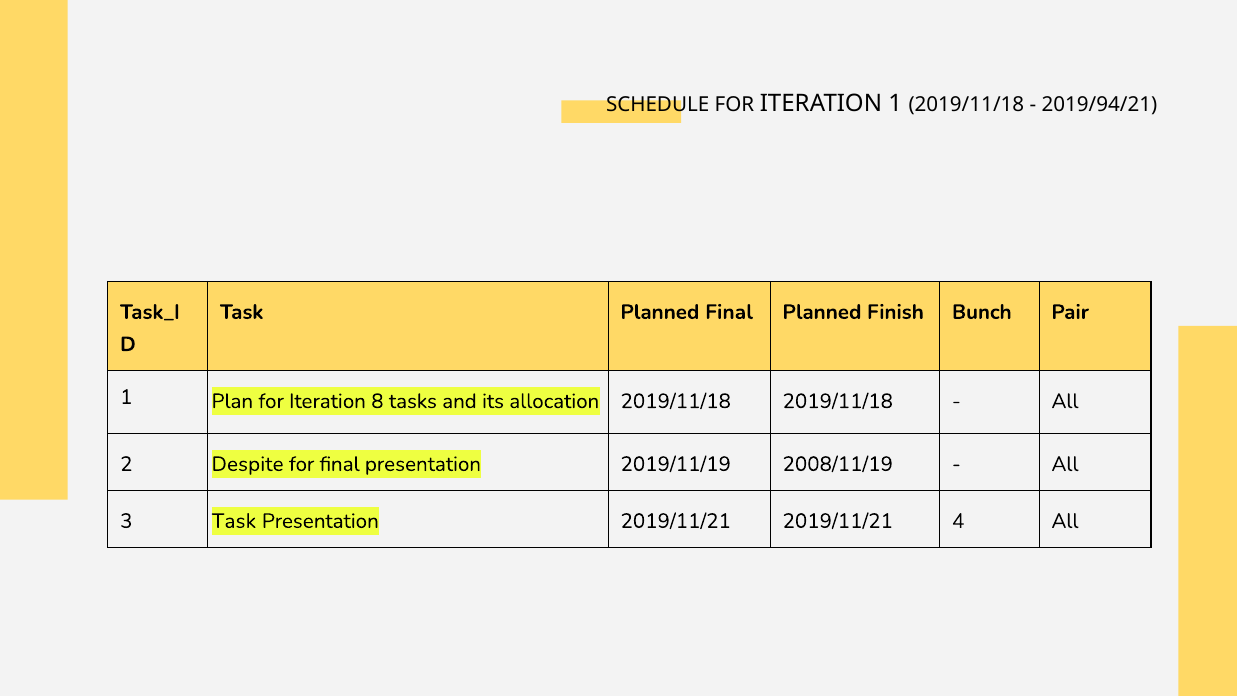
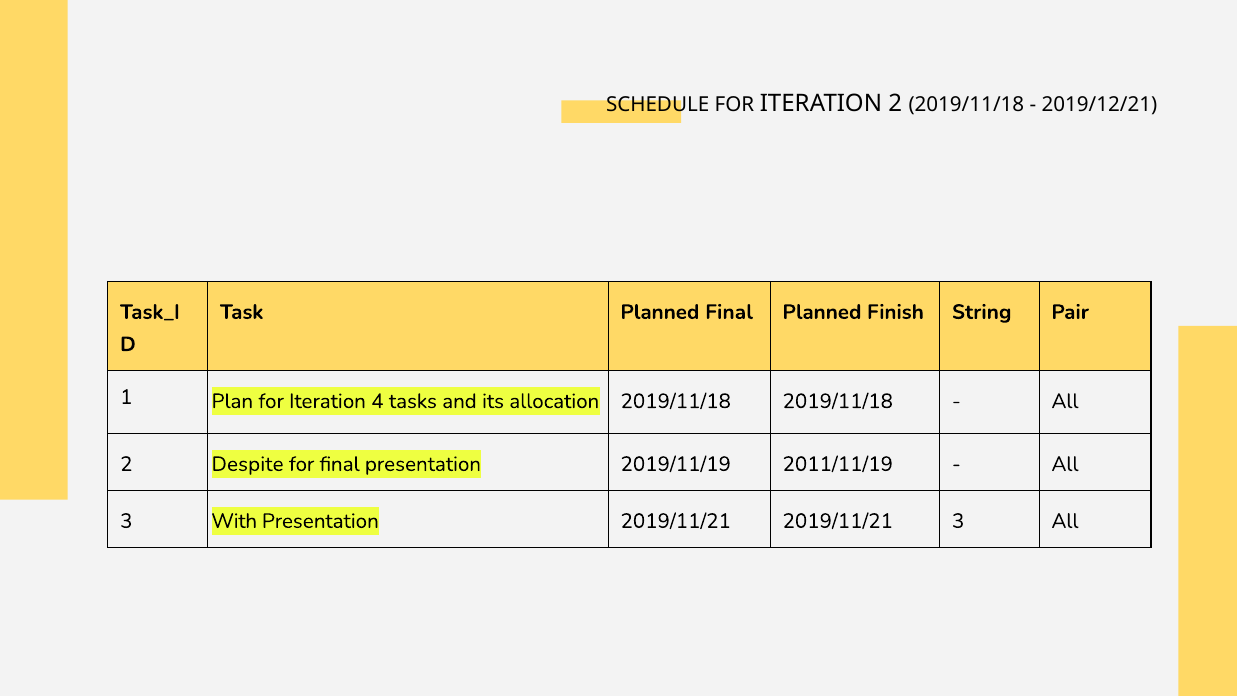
ITERATION 1: 1 -> 2 (895, 103)
2019/94/21: 2019/94/21 -> 2019/12/21 (1099, 105)
Bunch: Bunch -> String (982, 312)
8: 8 -> 4 (377, 401)
2008/11/19: 2008/11/19 -> 2011/11/19 (838, 464)
3 Task: Task -> With (234, 521)
2019/11/21 4: 4 -> 3 (958, 521)
